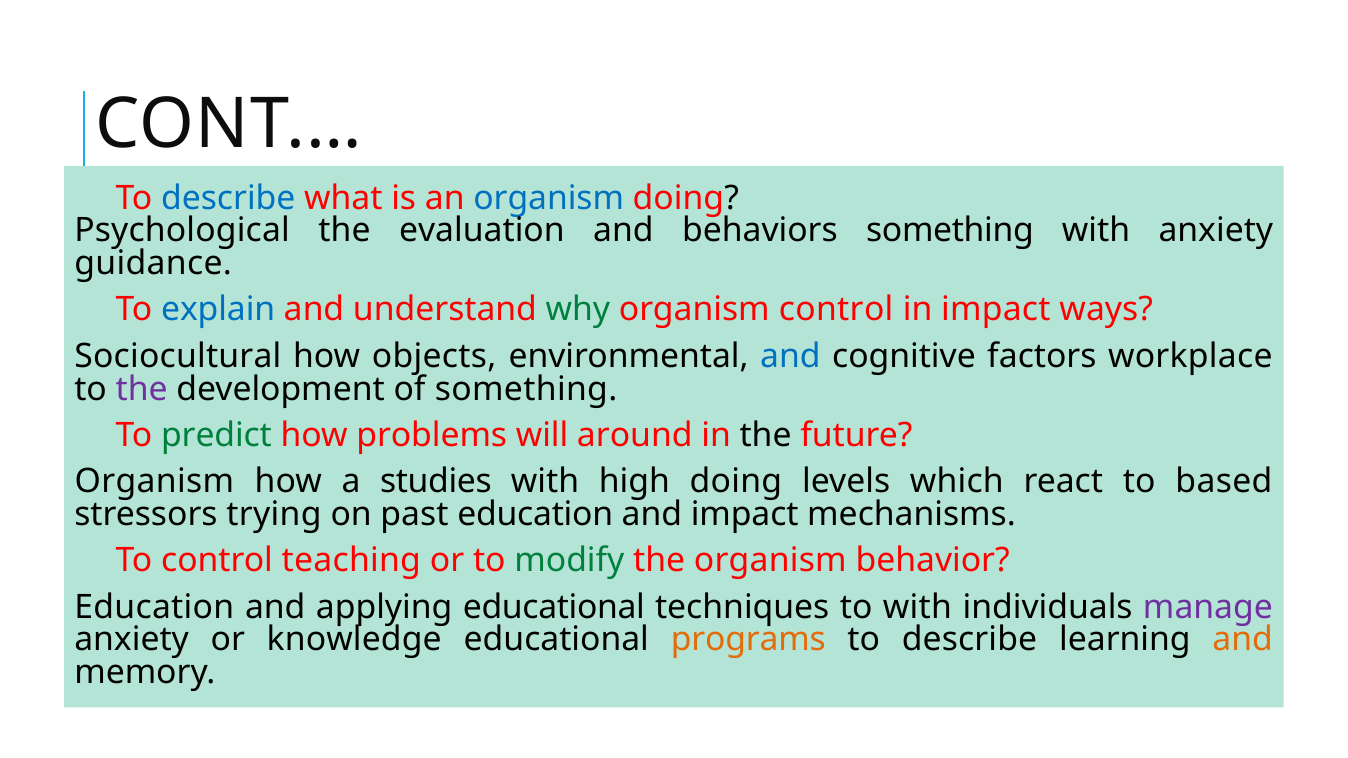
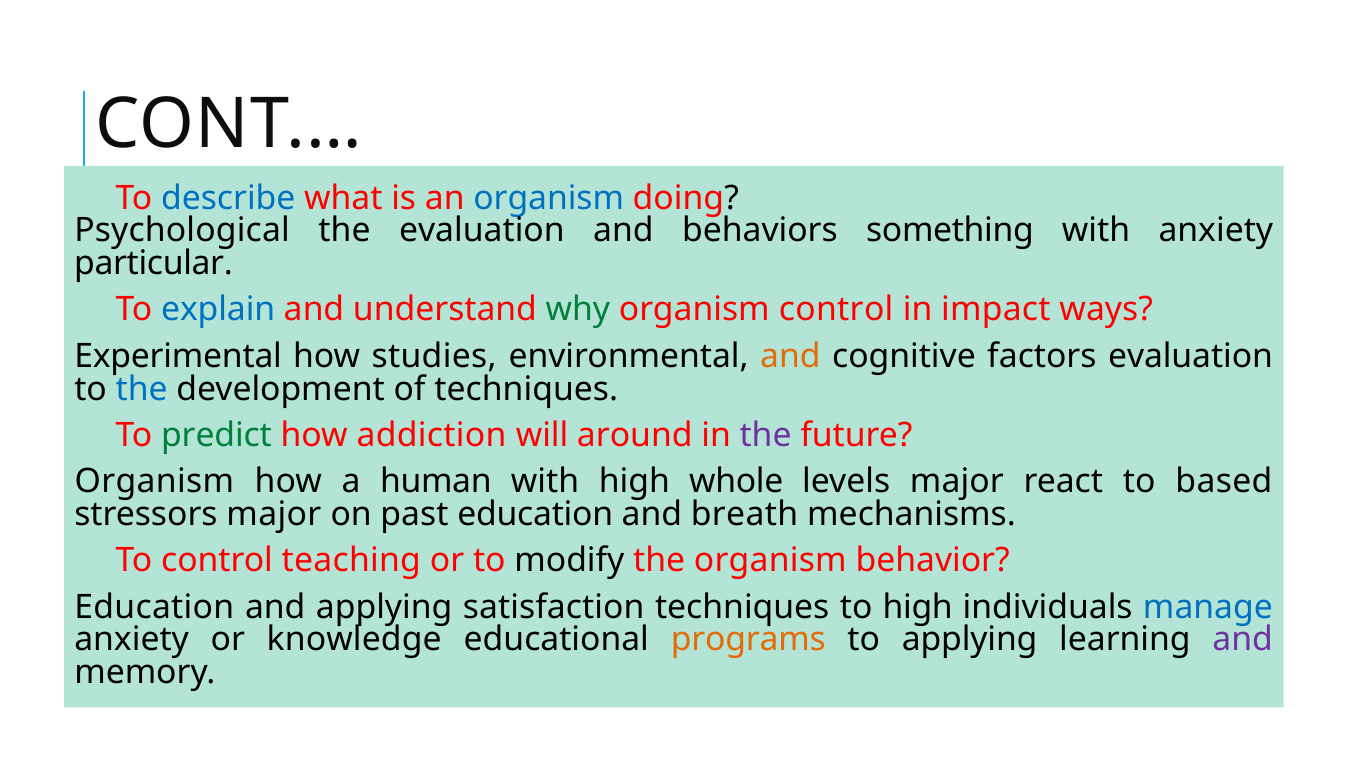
guidance: guidance -> particular (154, 264)
Sociocultural: Sociocultural -> Experimental (178, 356)
objects: objects -> studies (434, 356)
and colour: blue -> orange (790, 356)
factors workplace: workplace -> evaluation (1190, 356)
the colour: purple -> blue (142, 389)
of something: something -> techniques (526, 389)
problems: problems -> addiction (432, 435)
the colour: black -> purple (766, 435)
studies: studies -> human (436, 482)
high doing: doing -> whole (736, 482)
levels which: which -> major (957, 482)
stressors trying: trying -> major (274, 515)
and impact: impact -> breath (744, 515)
modify colour: green -> black (569, 561)
applying educational: educational -> satisfaction (554, 607)
to with: with -> high (918, 607)
manage colour: purple -> blue (1208, 607)
describe: describe -> applying (970, 640)
and colour: orange -> purple (1243, 640)
